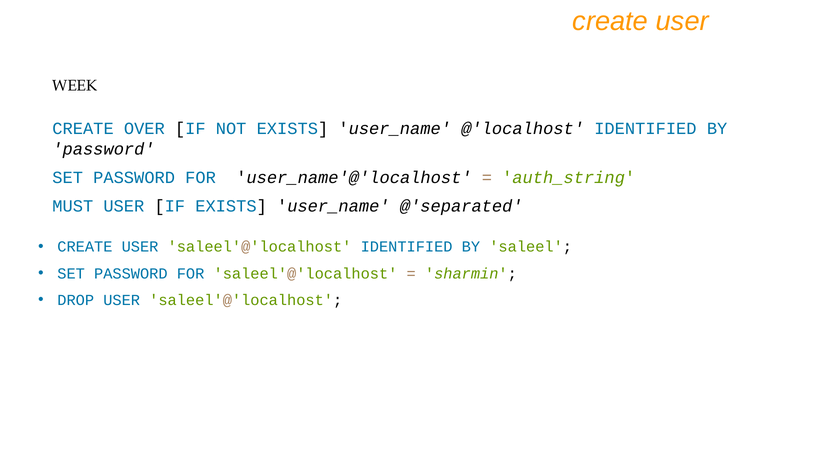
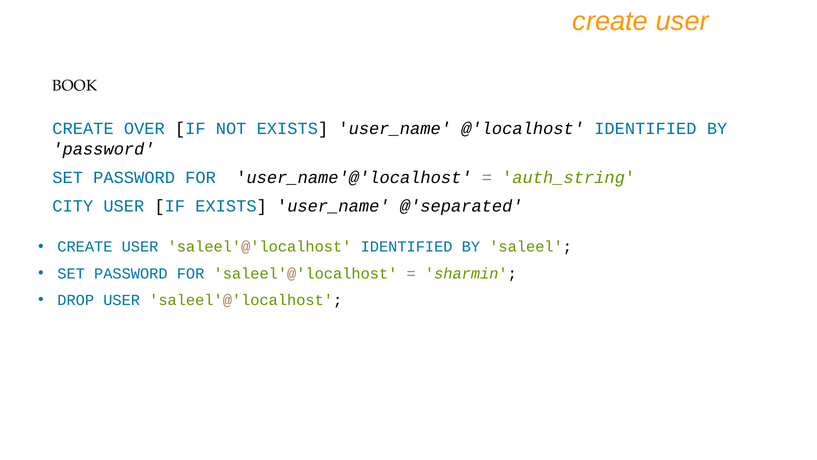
WEEK: WEEK -> BOOK (75, 86)
MUST: MUST -> CITY (73, 206)
